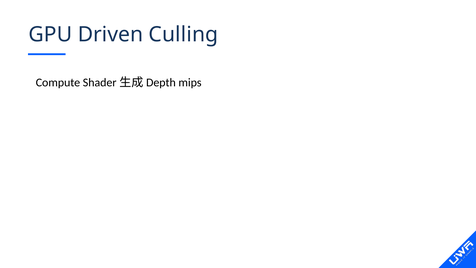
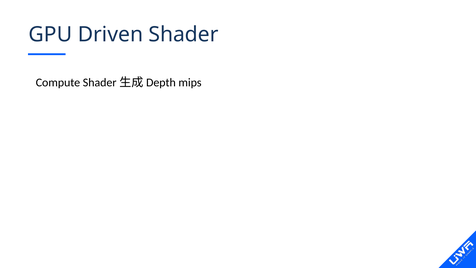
Driven Culling: Culling -> Shader (184, 35)
